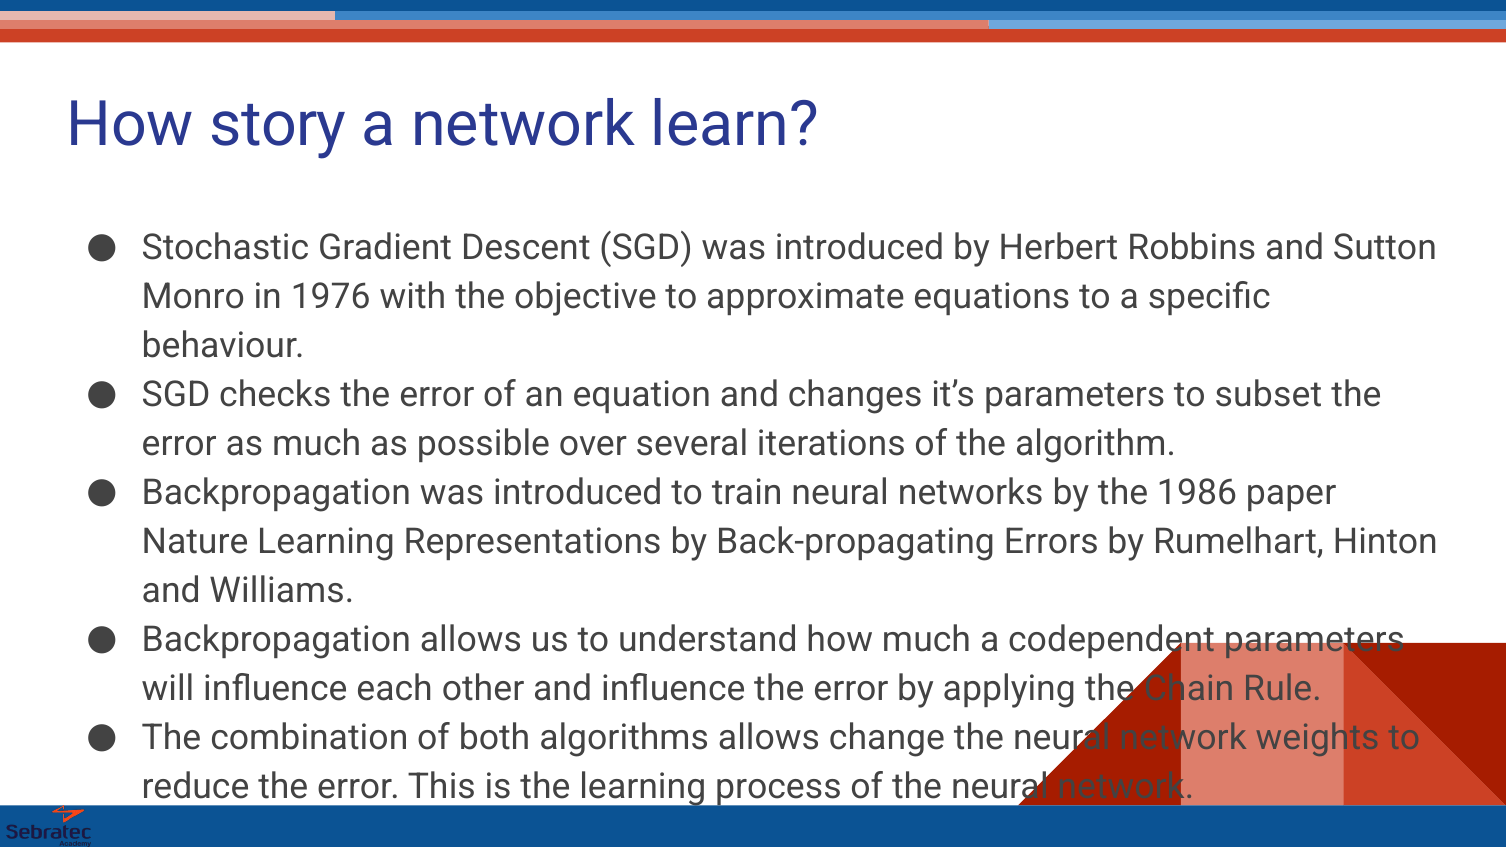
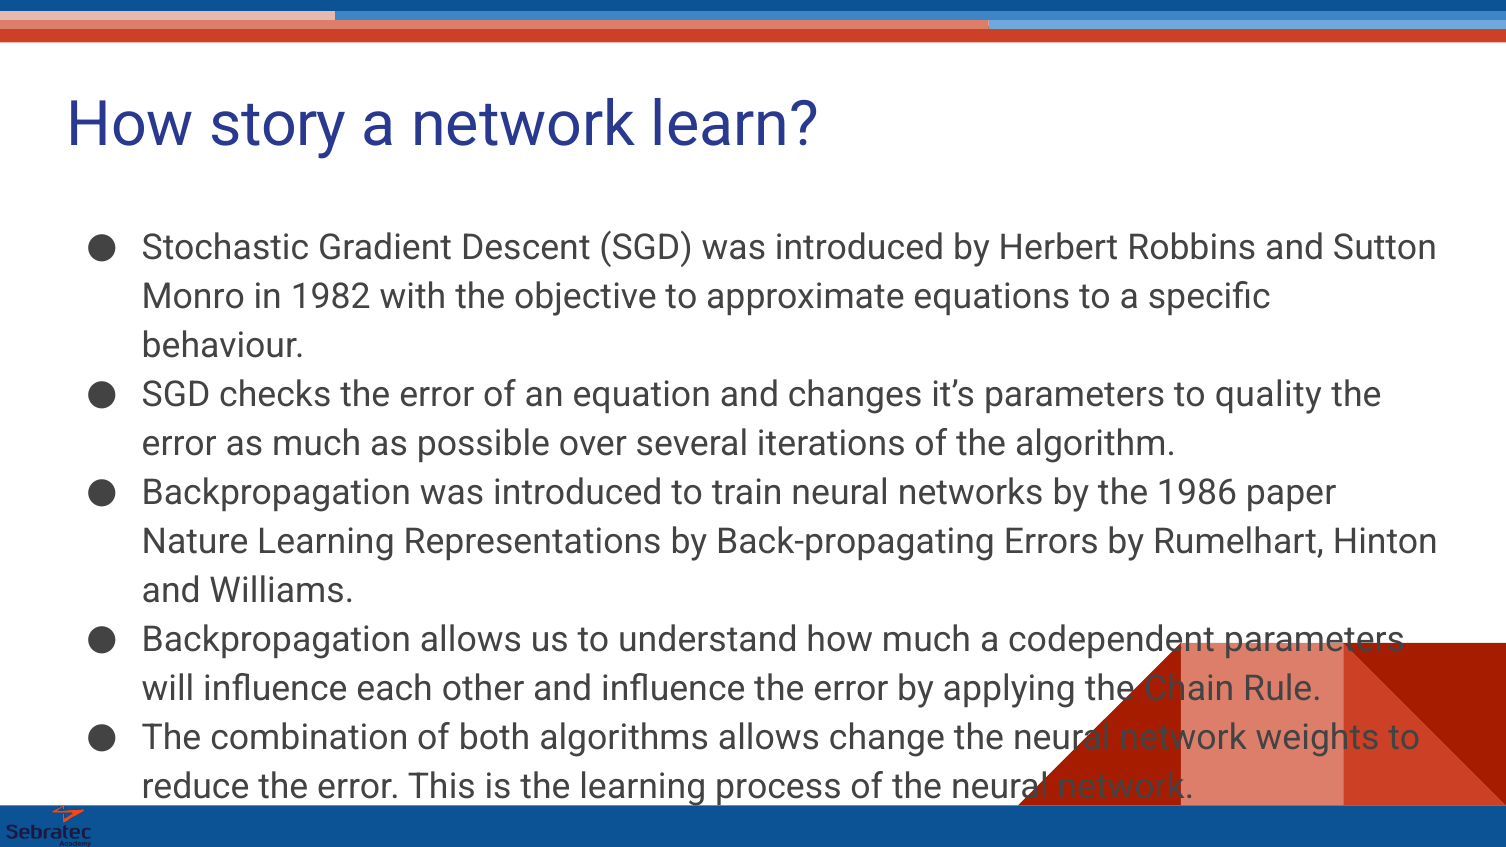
1976: 1976 -> 1982 (331, 297)
subset: subset -> quality (1268, 395)
